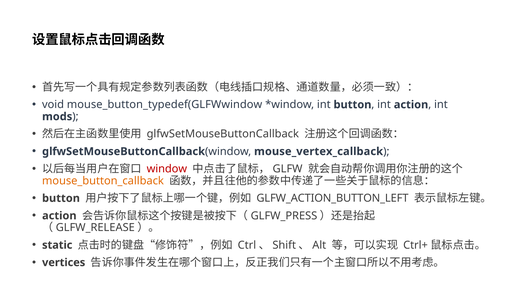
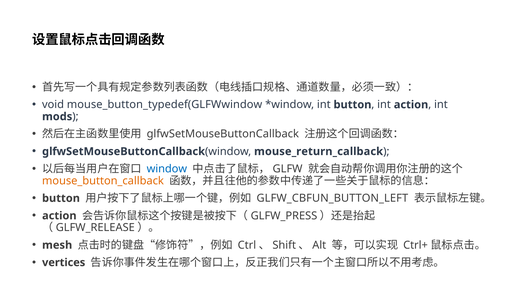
mouse_vertex_callback: mouse_vertex_callback -> mouse_return_callback (319, 152)
window colour: red -> blue (167, 169)
GLFW_ACTION_BUTTON_LEFT: GLFW_ACTION_BUTTON_LEFT -> GLFW_CBFUN_BUTTON_LEFT (332, 198)
static: static -> mesh (57, 245)
